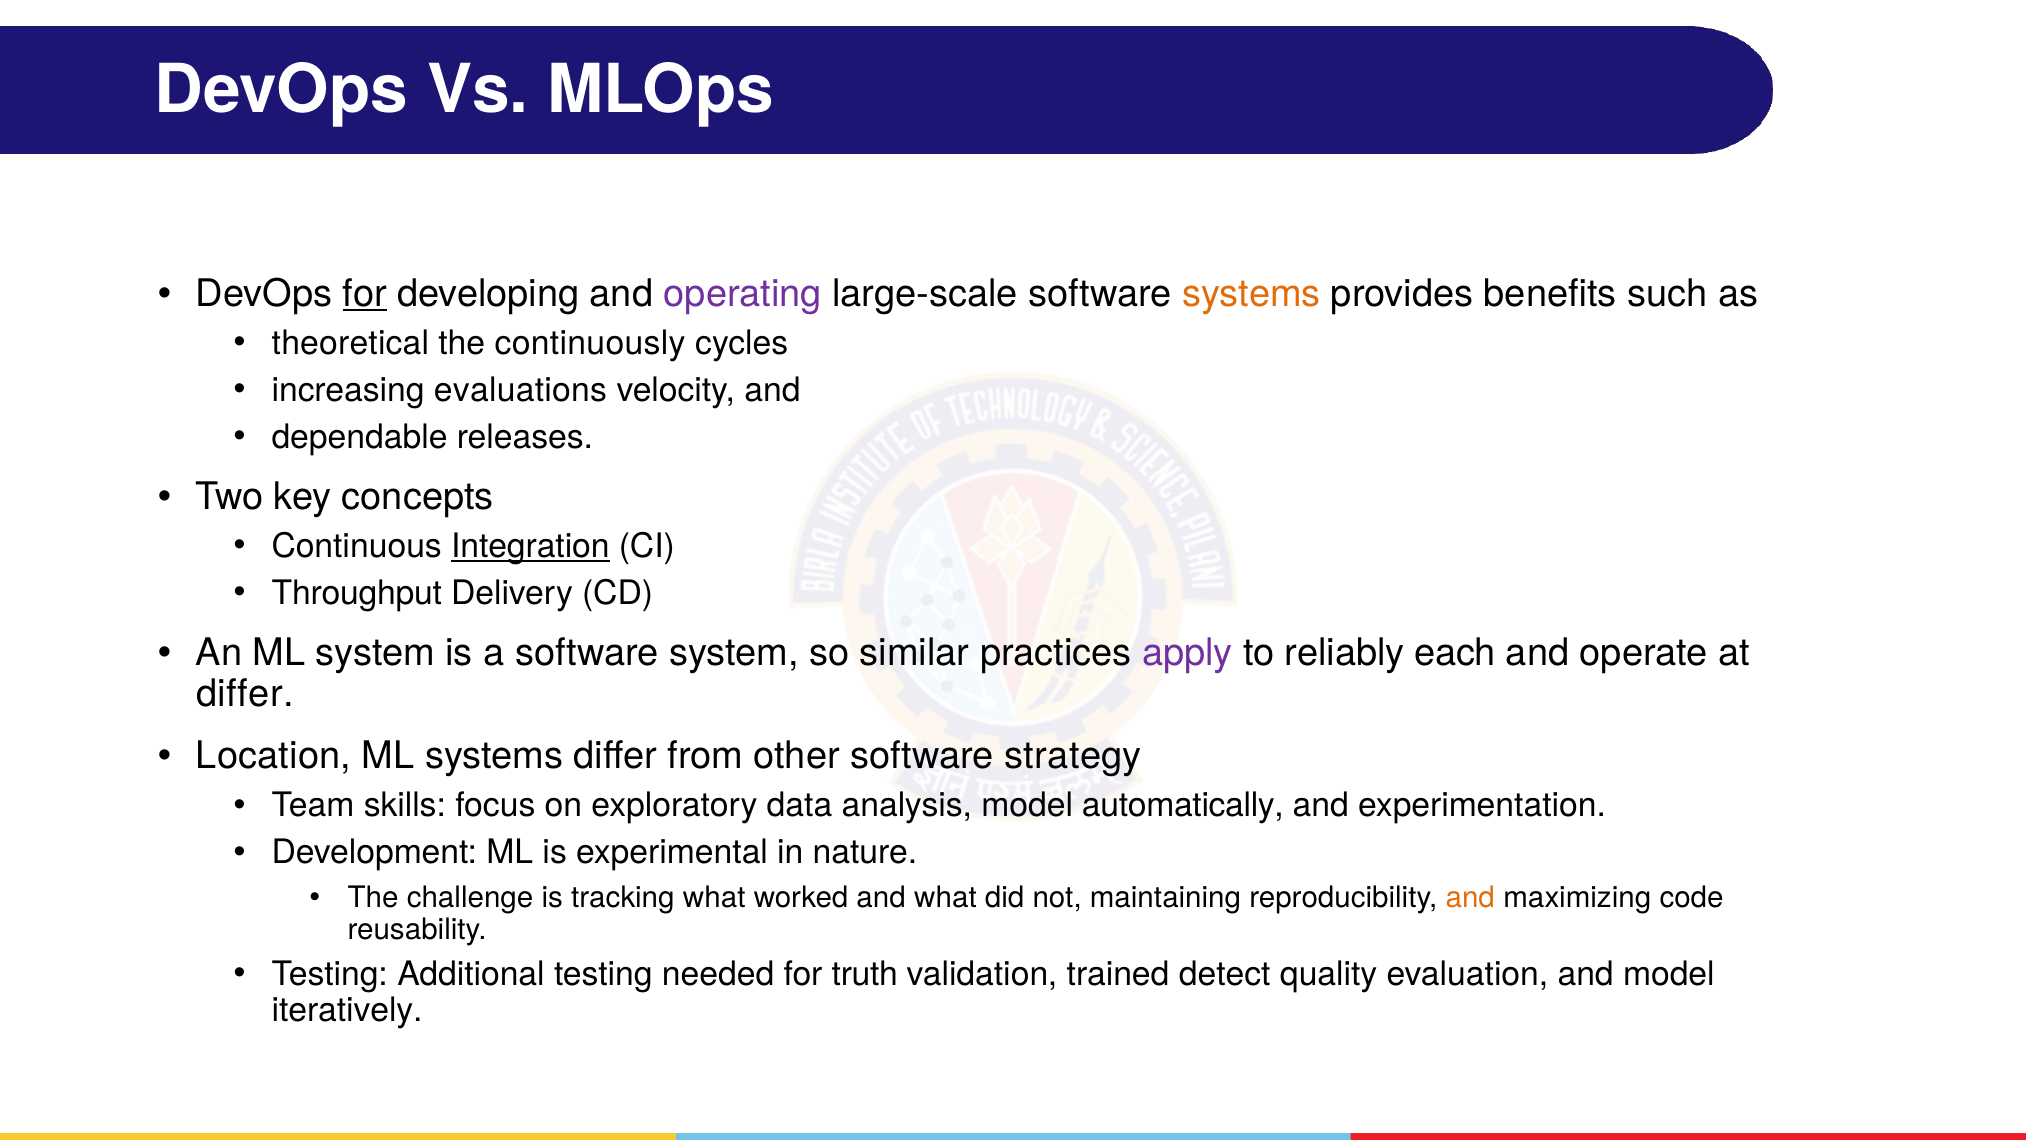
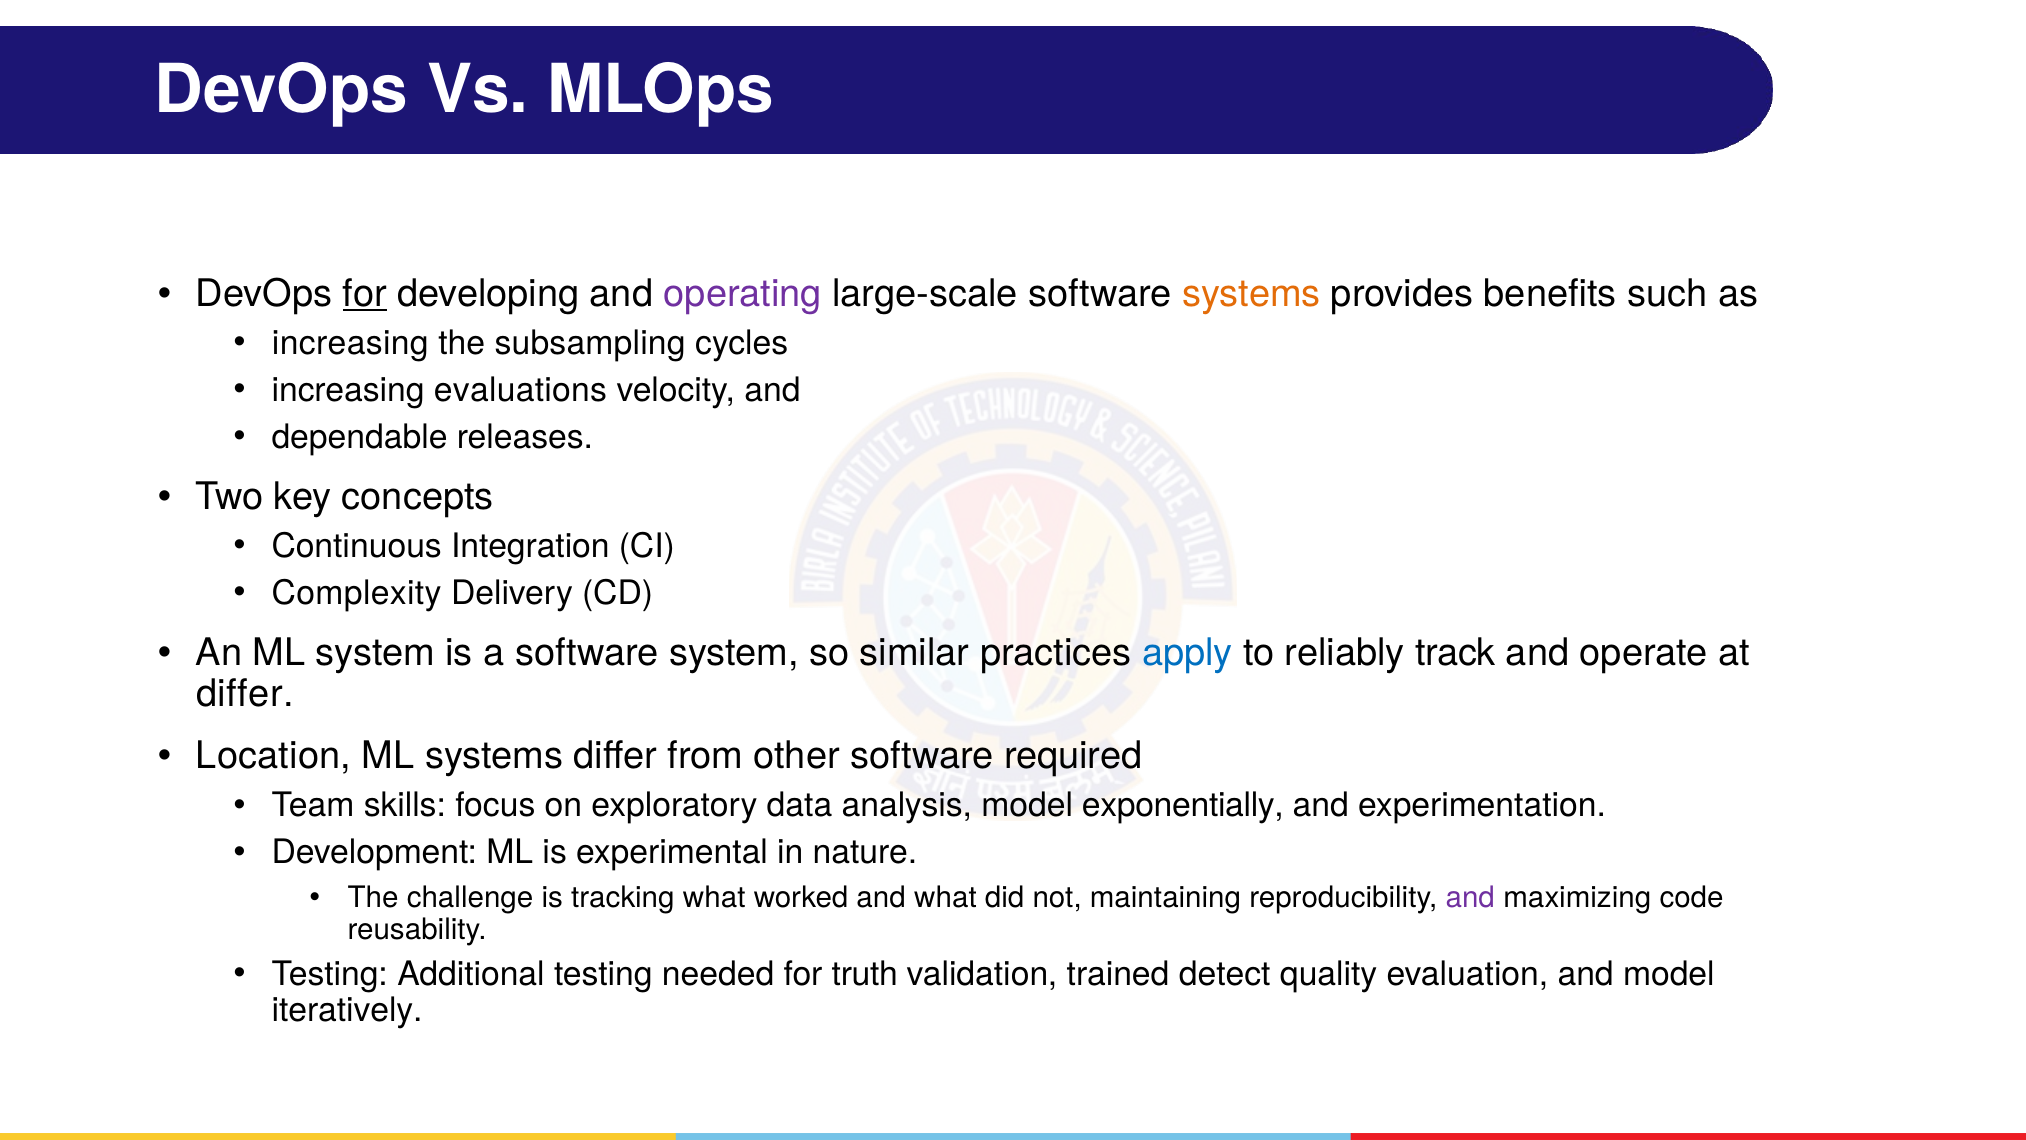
theoretical: theoretical -> increasing (350, 343)
continuously: continuously -> subsampling (590, 343)
Integration underline: present -> none (530, 546)
Throughput: Throughput -> Complexity (357, 593)
apply colour: purple -> blue (1187, 653)
each: each -> track (1456, 653)
strategy: strategy -> required (1073, 756)
automatically: automatically -> exponentially (1183, 805)
and colour: orange -> purple (1470, 897)
